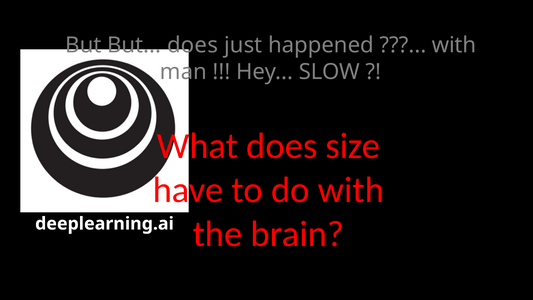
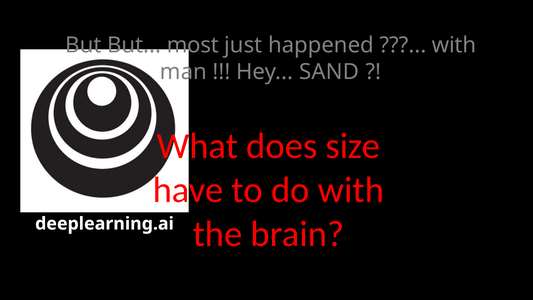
But does: does -> most (193, 45)
SLOW: SLOW -> SAND (329, 72)
